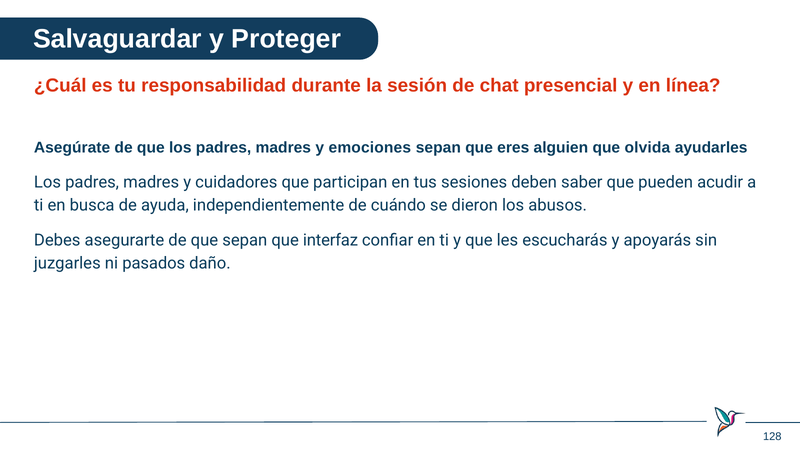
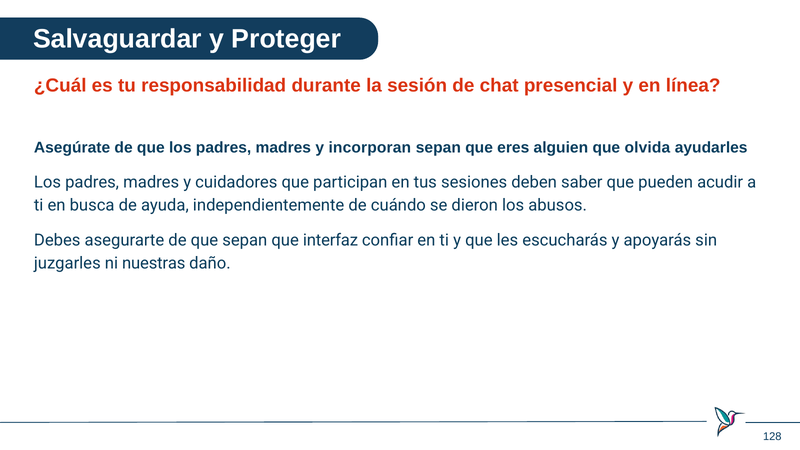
emociones: emociones -> incorporan (370, 147)
pasados: pasados -> nuestras (154, 263)
